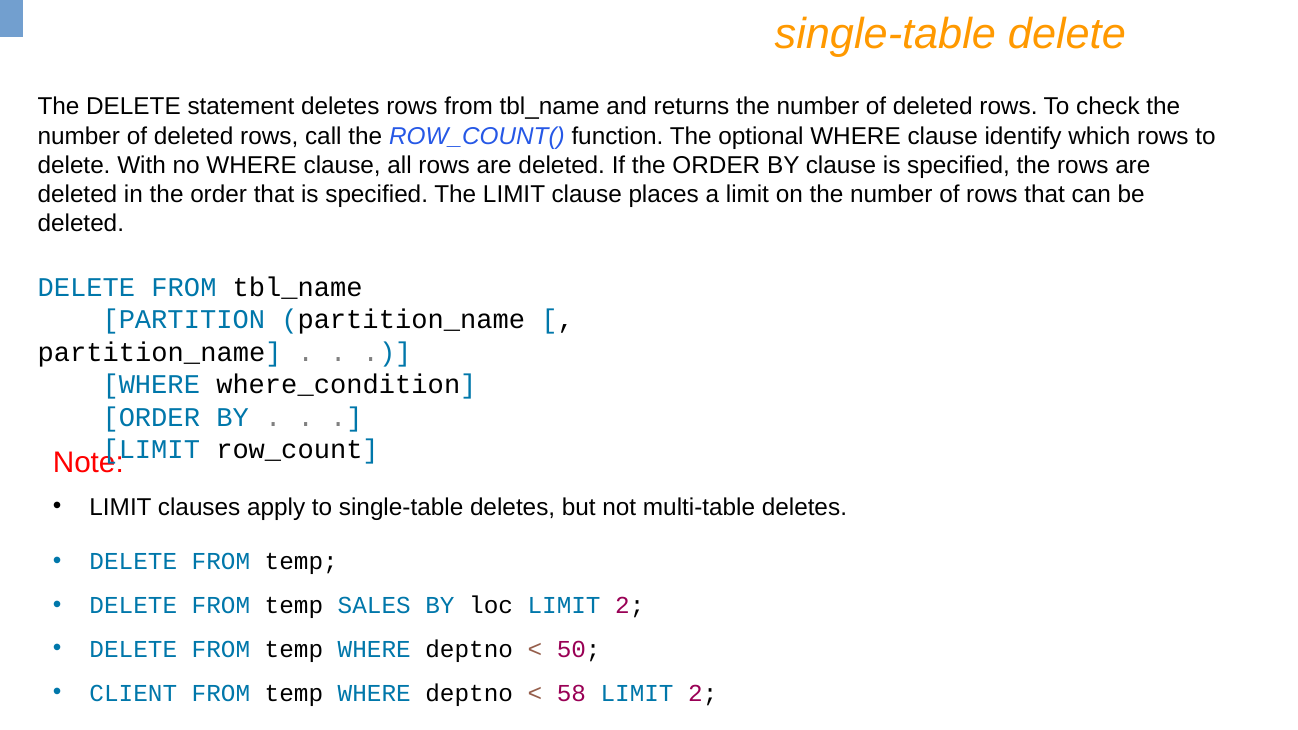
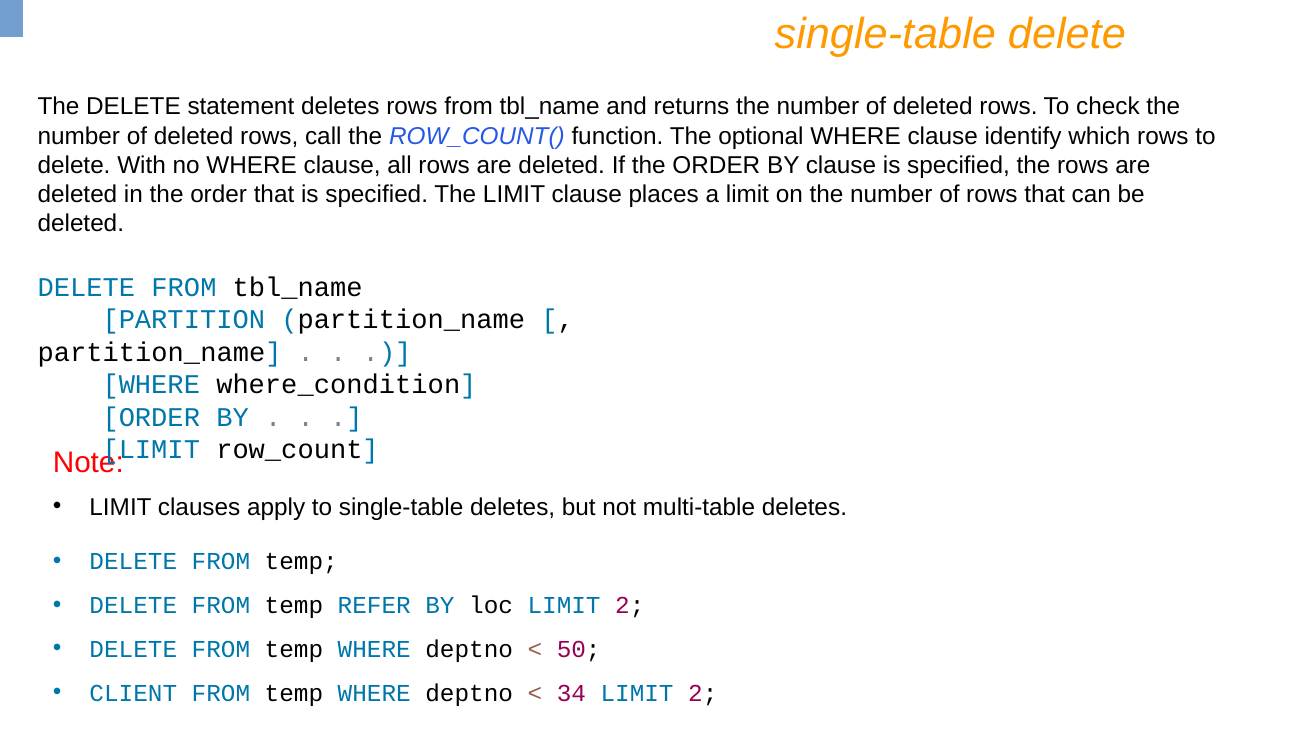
SALES: SALES -> REFER (374, 605)
58: 58 -> 34 (571, 693)
